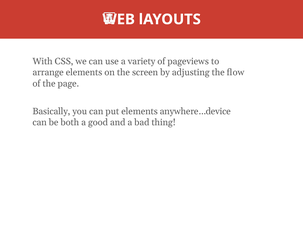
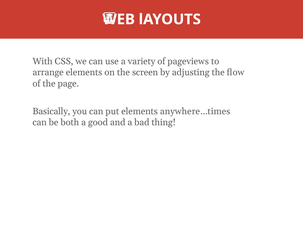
anywhere…device: anywhere…device -> anywhere…times (195, 111)
